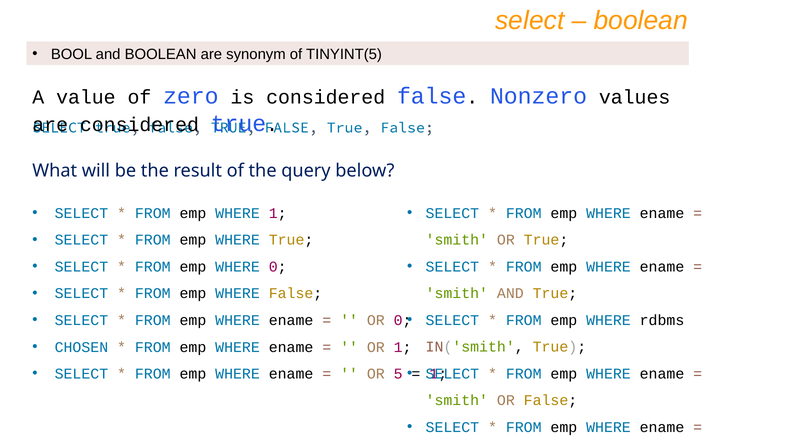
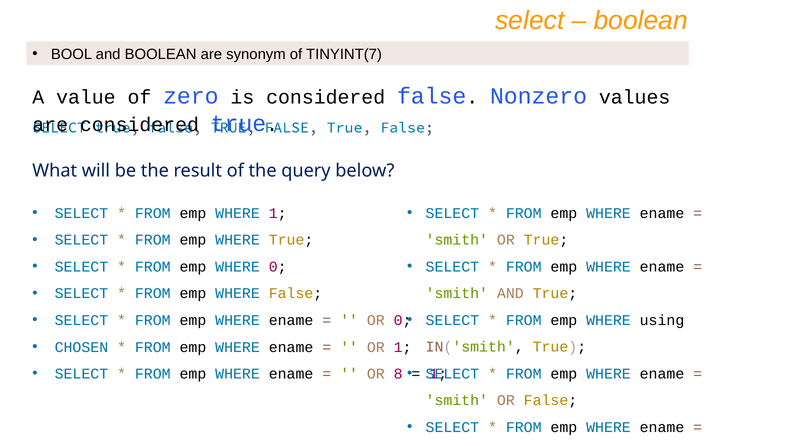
TINYINT(5: TINYINT(5 -> TINYINT(7 (344, 54)
rdbms: rdbms -> using (662, 320)
5: 5 -> 8 (398, 374)
